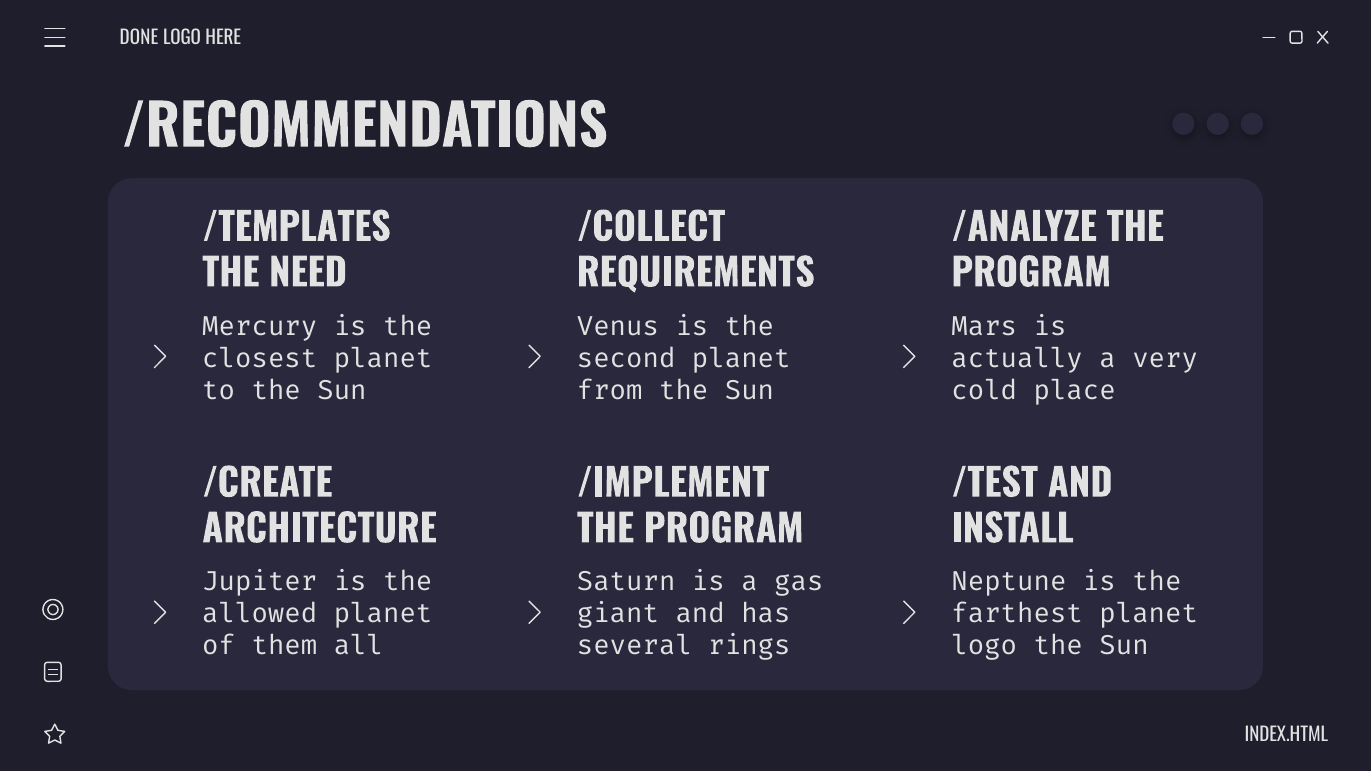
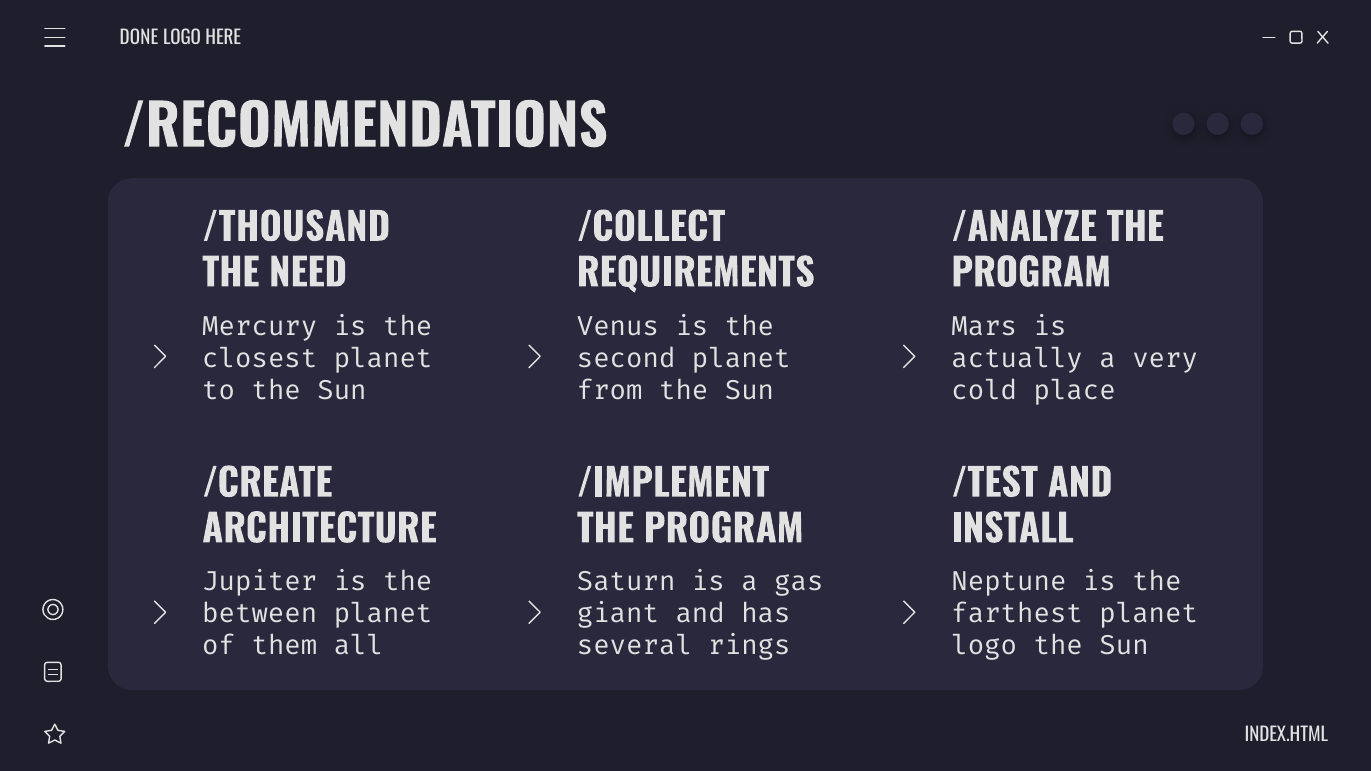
/TEMPLATES: /TEMPLATES -> /THOUSAND (296, 228)
allowed: allowed -> between (260, 614)
